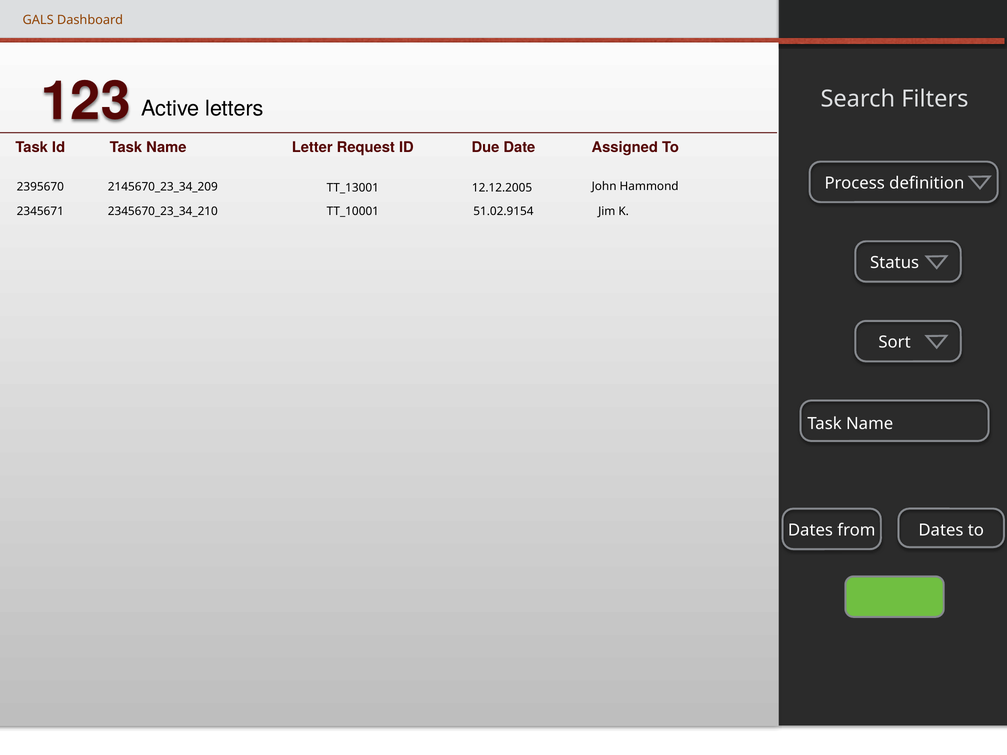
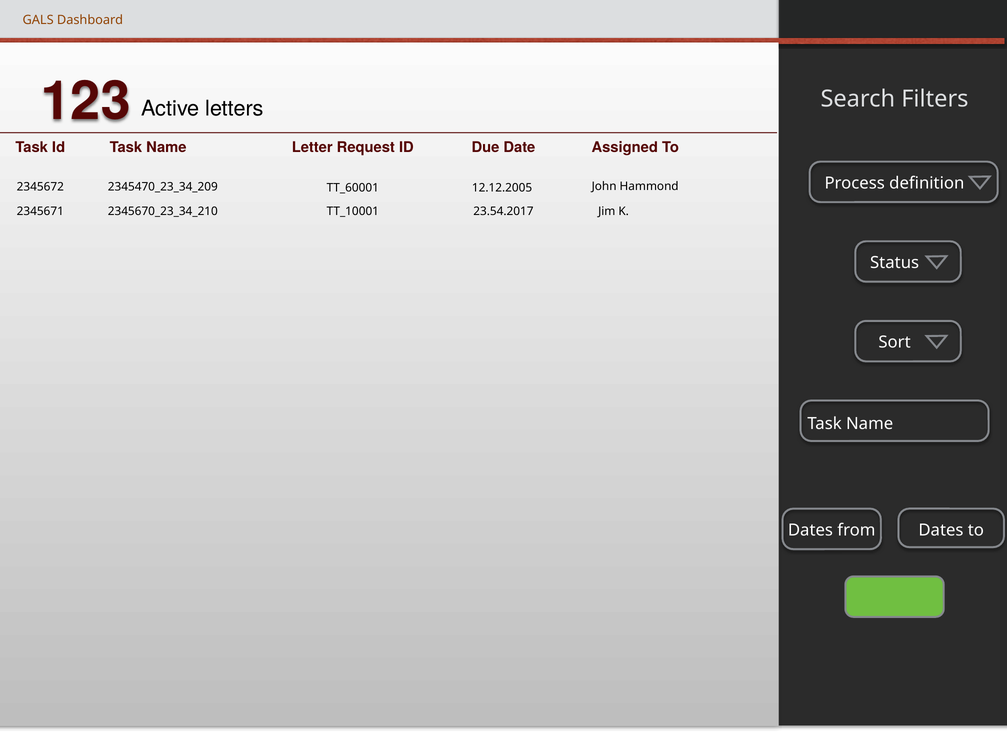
2395670: 2395670 -> 2345672 (40, 187)
2145670_23_34_209: 2145670_23_34_209 -> 2345470_23_34_209 (163, 187)
TT_13001: TT_13001 -> TT_60001 (353, 188)
51.02.9154: 51.02.9154 -> 23.54.2017 (503, 211)
